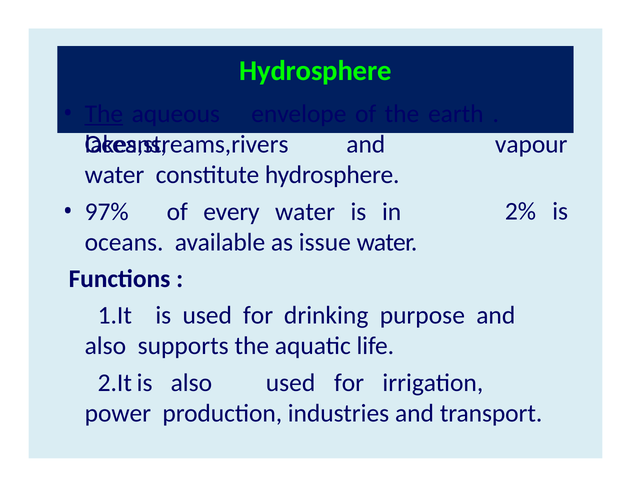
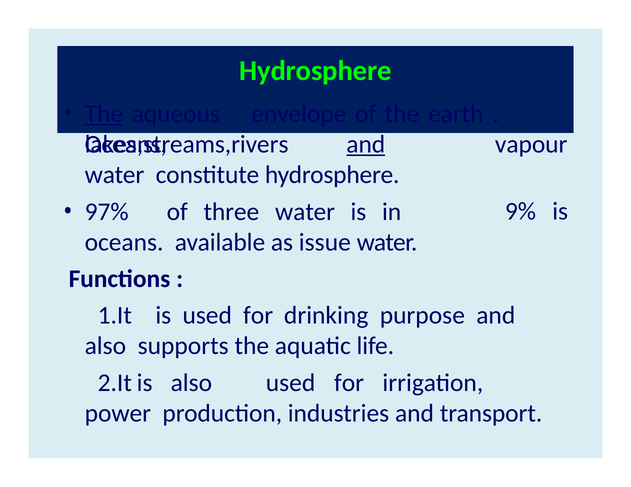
and underline: none -> present (366, 145)
2%: 2% -> 9% (520, 212)
every: every -> three (231, 212)
